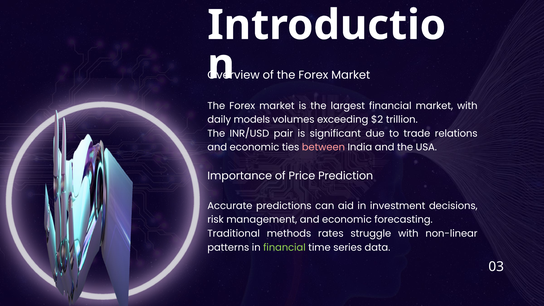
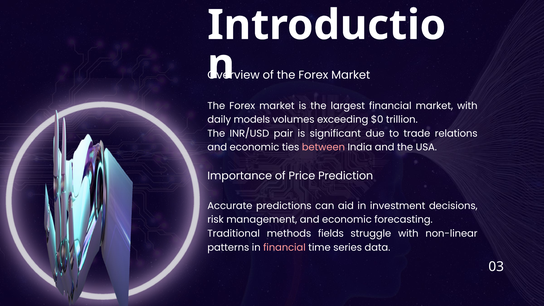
$2: $2 -> $0 (377, 120)
rates: rates -> fields (331, 234)
financial colour: light green -> pink (284, 247)
